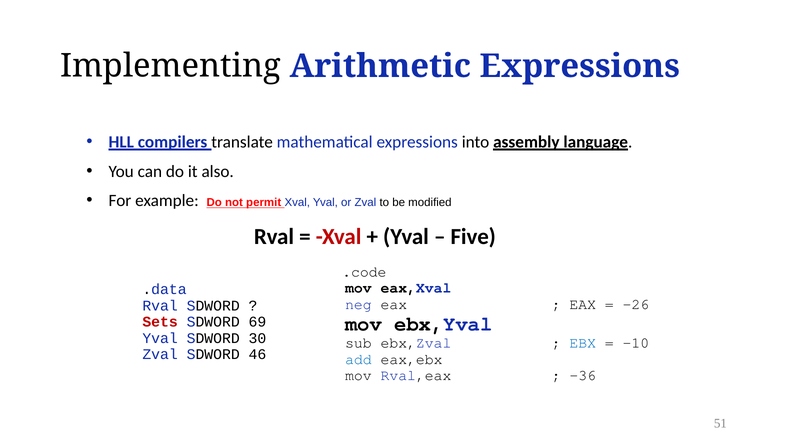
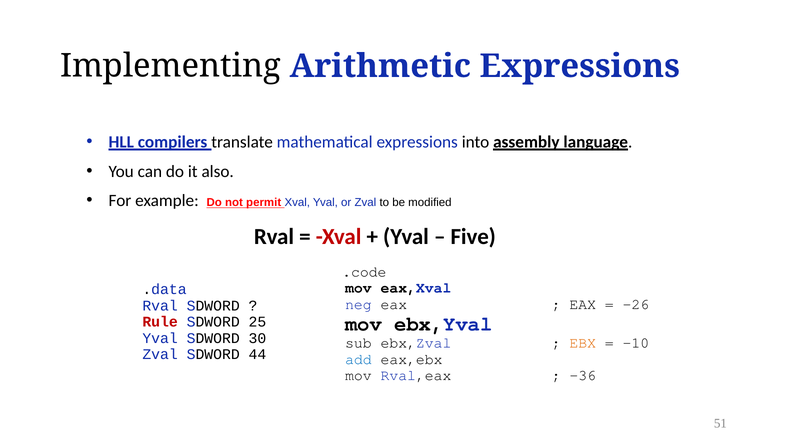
Sets: Sets -> Rule (160, 322)
69: 69 -> 25 (257, 322)
EBX colour: blue -> orange (583, 343)
46: 46 -> 44 (257, 354)
